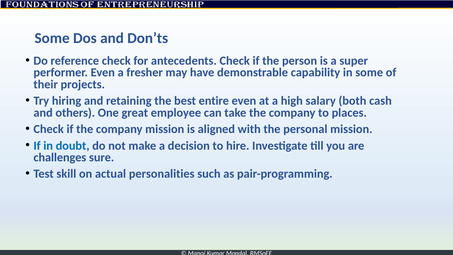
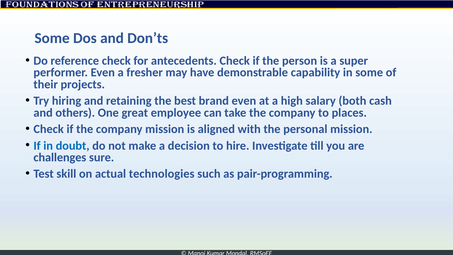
entire: entire -> brand (214, 101)
personalities: personalities -> technologies (162, 174)
